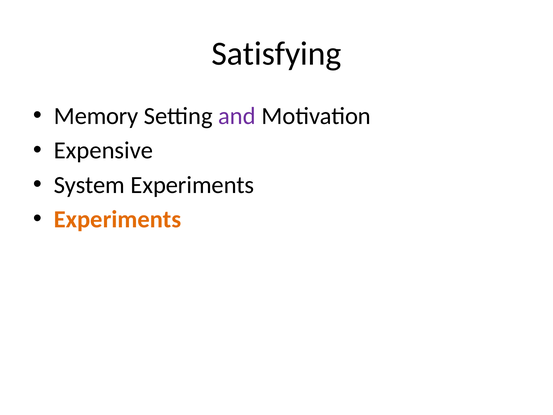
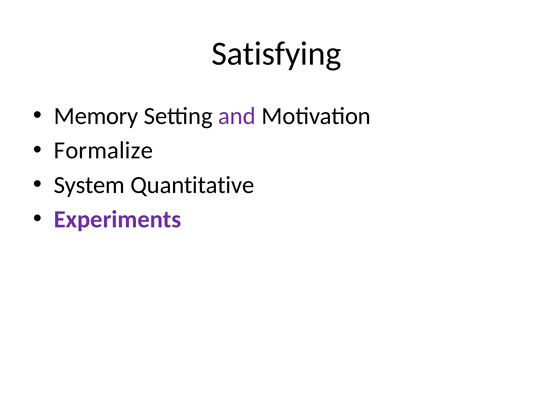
Expensive: Expensive -> Formalize (103, 150)
System Experiments: Experiments -> Quantitative (192, 185)
Experiments colour: orange -> purple (118, 219)
